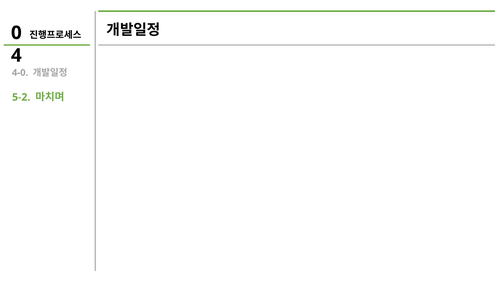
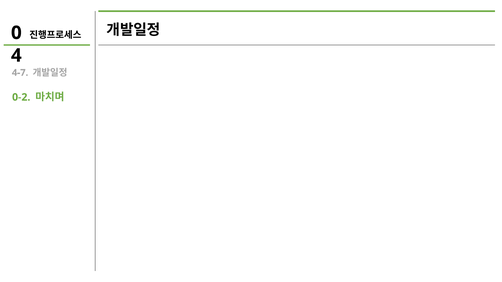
4-0: 4-0 -> 4-7 (20, 73)
5-2: 5-2 -> 0-2 (21, 97)
